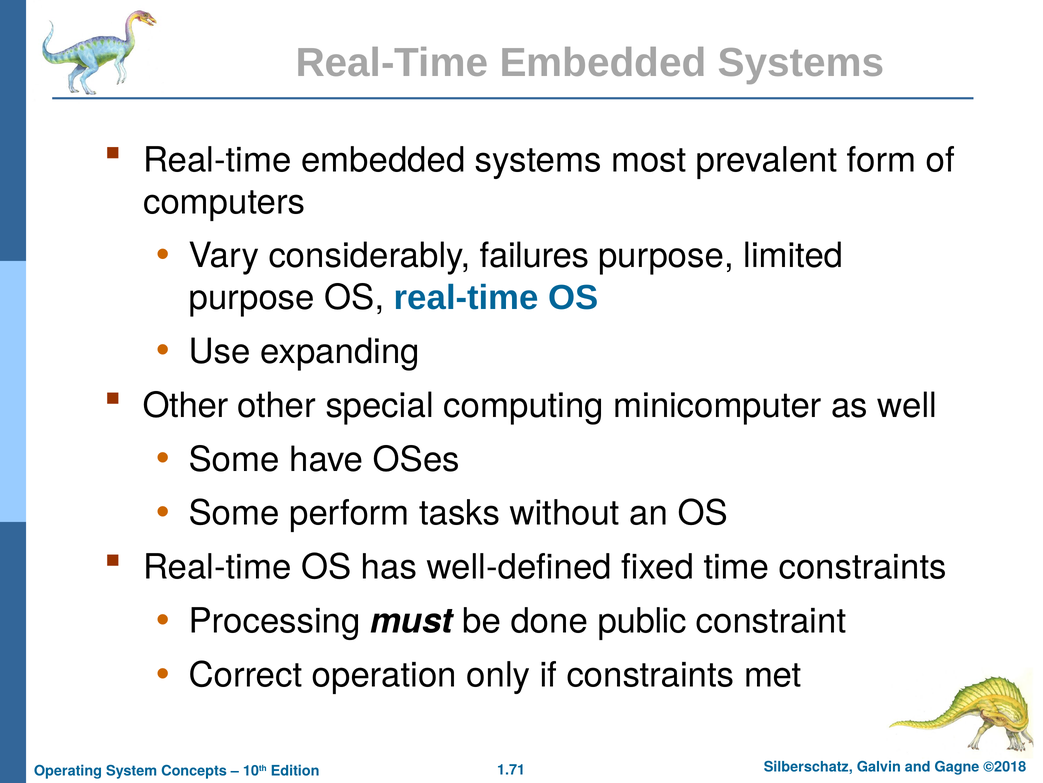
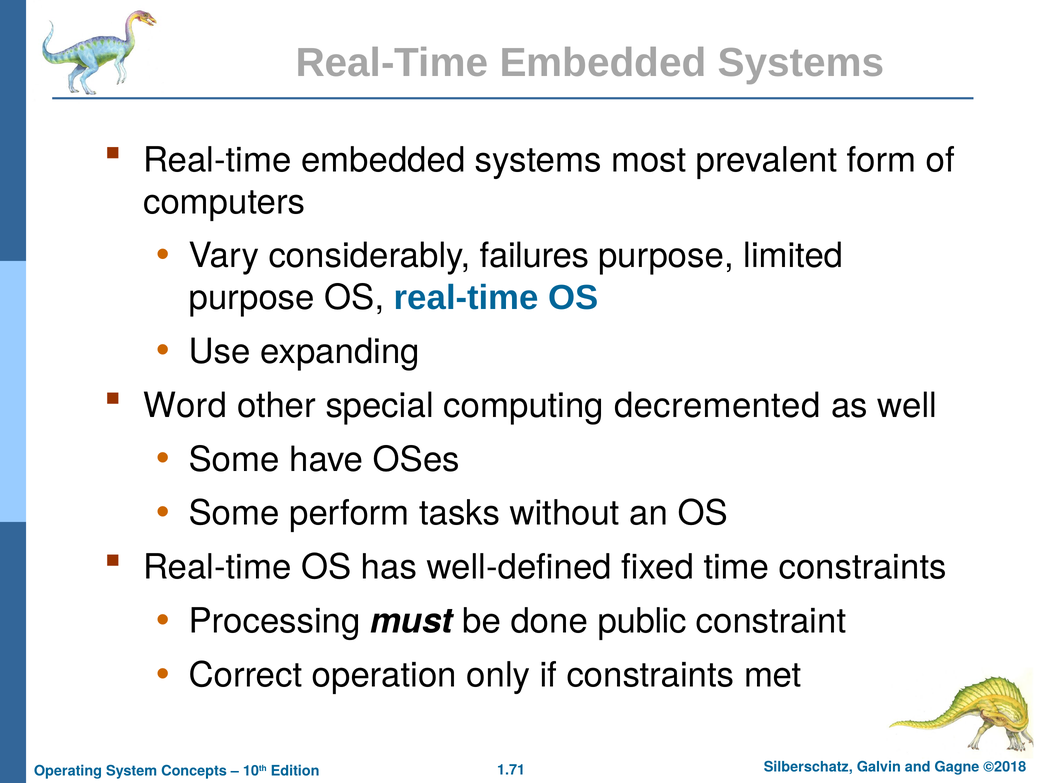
Other: Other -> Word (185, 405)
minicomputer: minicomputer -> decremented (717, 405)
